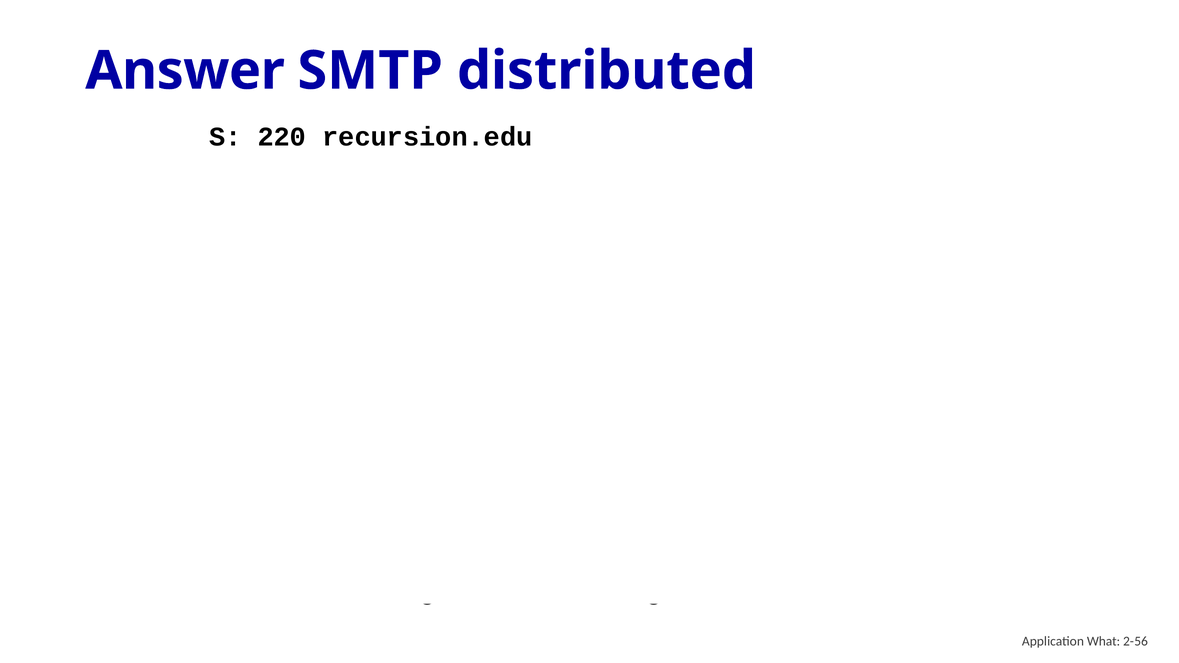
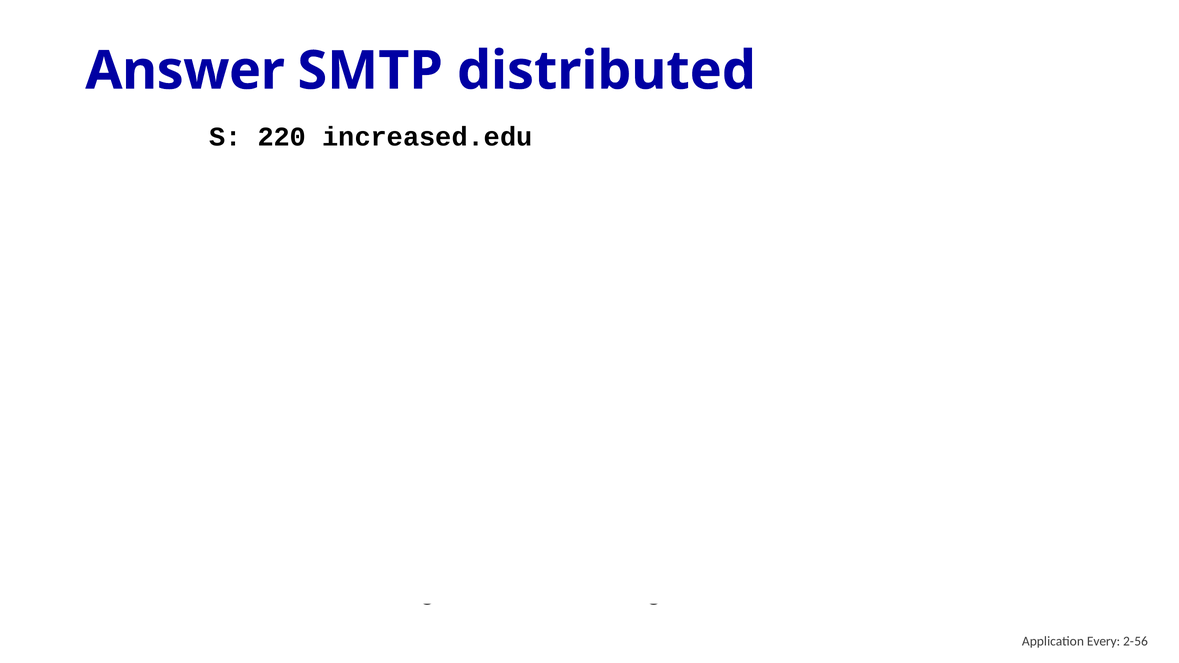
recursion.edu: recursion.edu -> increased.edu (427, 137)
What: What -> Every (1104, 641)
